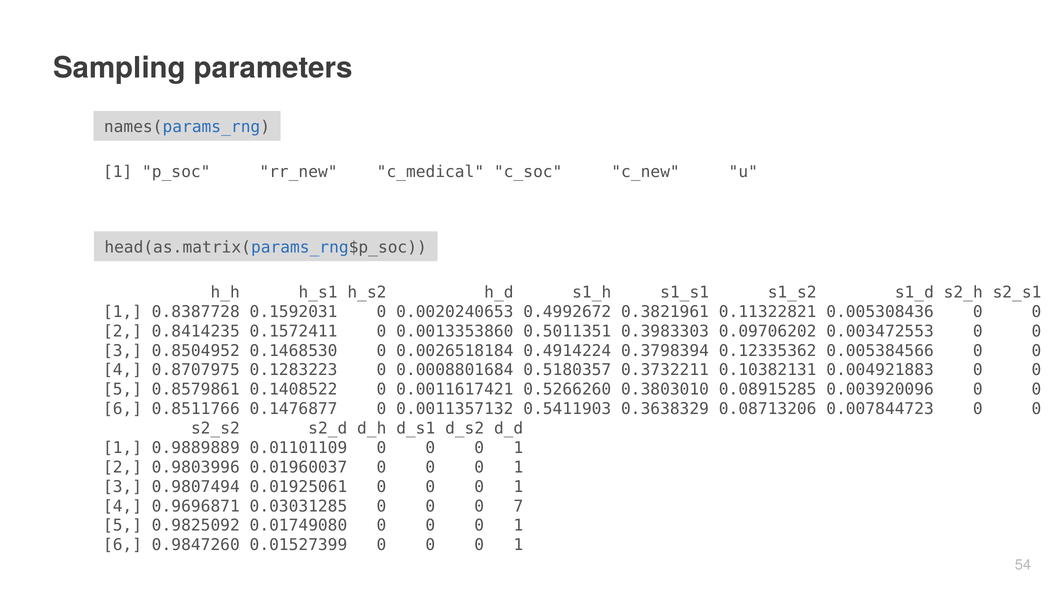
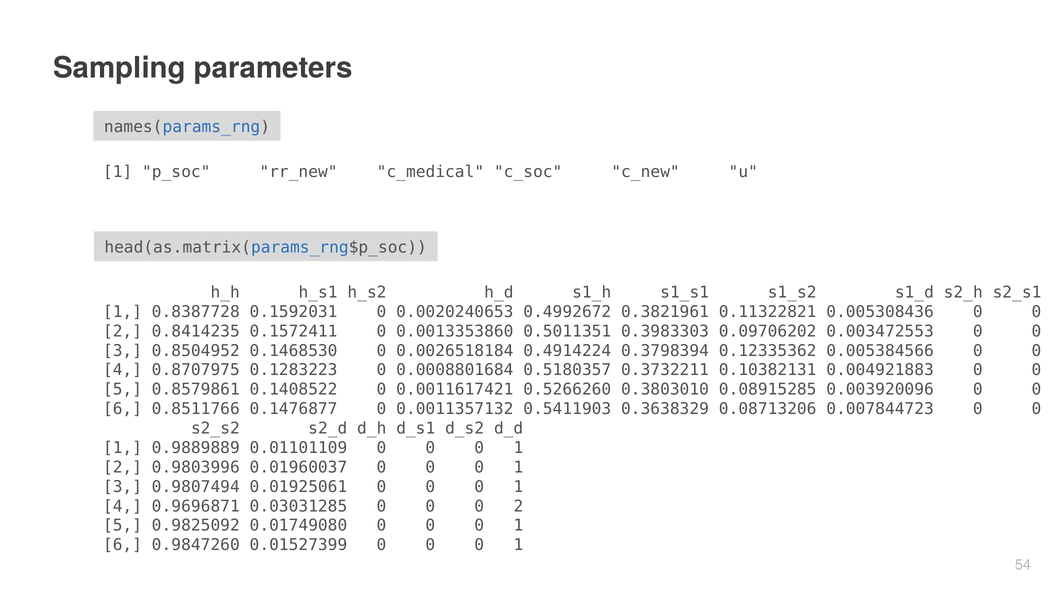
0 0 0 7: 7 -> 2 (518, 506)
